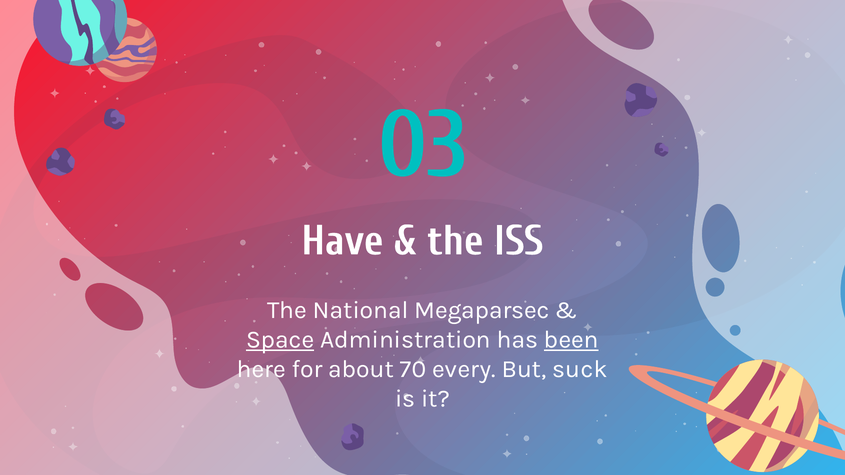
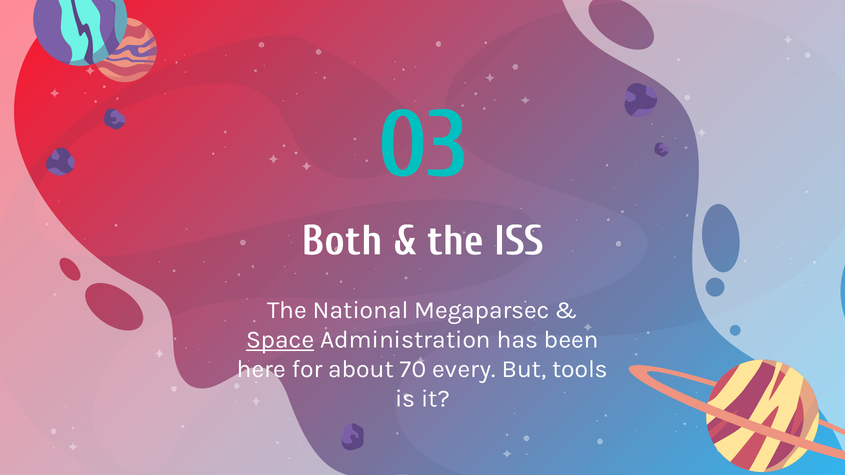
Have: Have -> Both (342, 241)
been underline: present -> none (571, 340)
suck: suck -> tools (580, 370)
